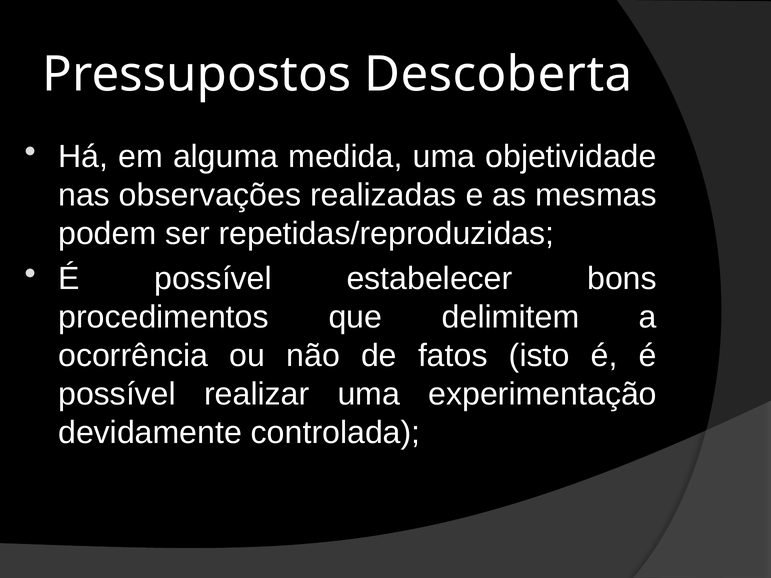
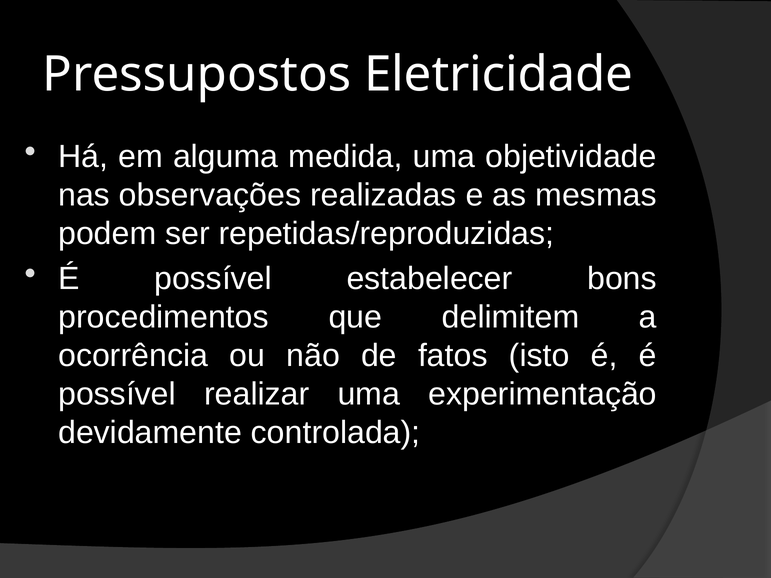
Descoberta: Descoberta -> Eletricidade (499, 75)
